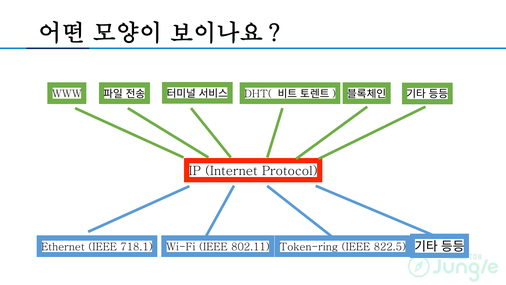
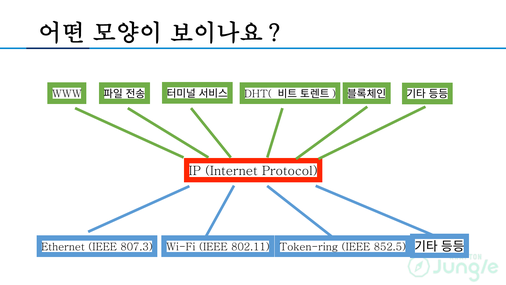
718.1: 718.1 -> 807.3 (137, 247)
822.5: 822.5 -> 852.5 (390, 247)
